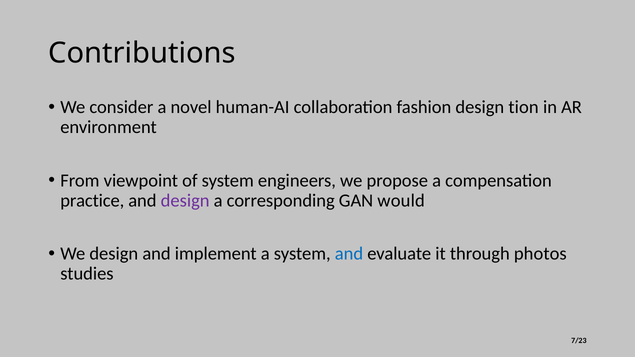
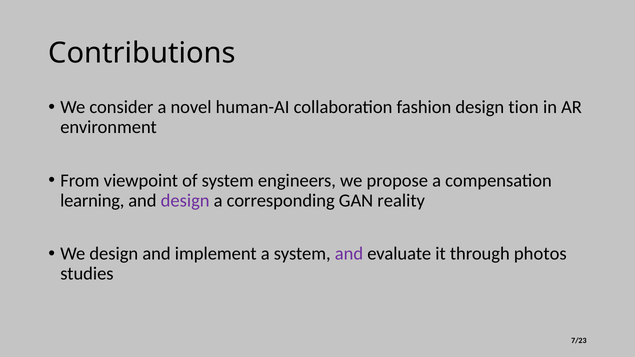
practice: practice -> learning (92, 201)
would: would -> reality (401, 201)
and colour: blue -> purple (349, 254)
